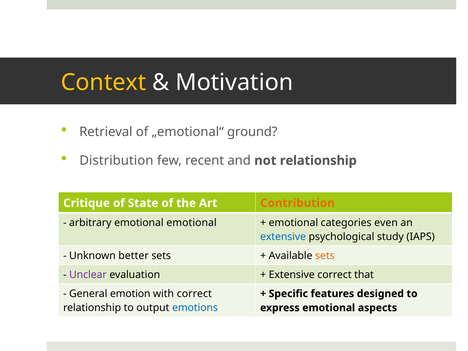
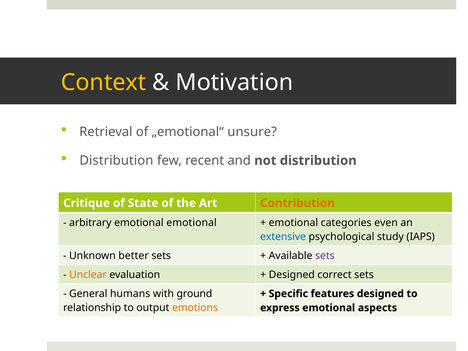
ground: ground -> unsure (252, 132)
not relationship: relationship -> distribution (318, 161)
sets colour: orange -> purple (325, 256)
Unclear colour: purple -> orange (88, 275)
Extensive: Extensive -> Designed (292, 275)
correct that: that -> sets (364, 275)
emotion: emotion -> humans (130, 294)
with correct: correct -> ground (194, 294)
emotions colour: blue -> orange (195, 308)
